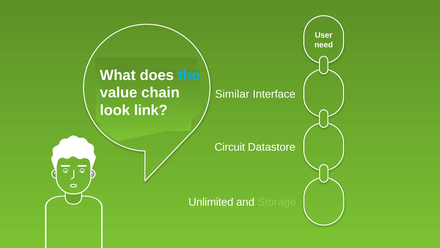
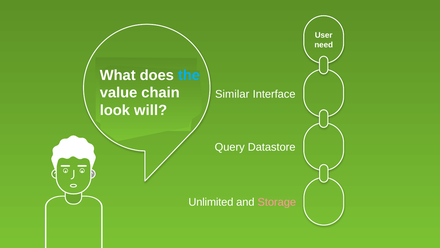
link: link -> will (151, 110)
Circuit: Circuit -> Query (230, 147)
Storage colour: light green -> pink (277, 202)
